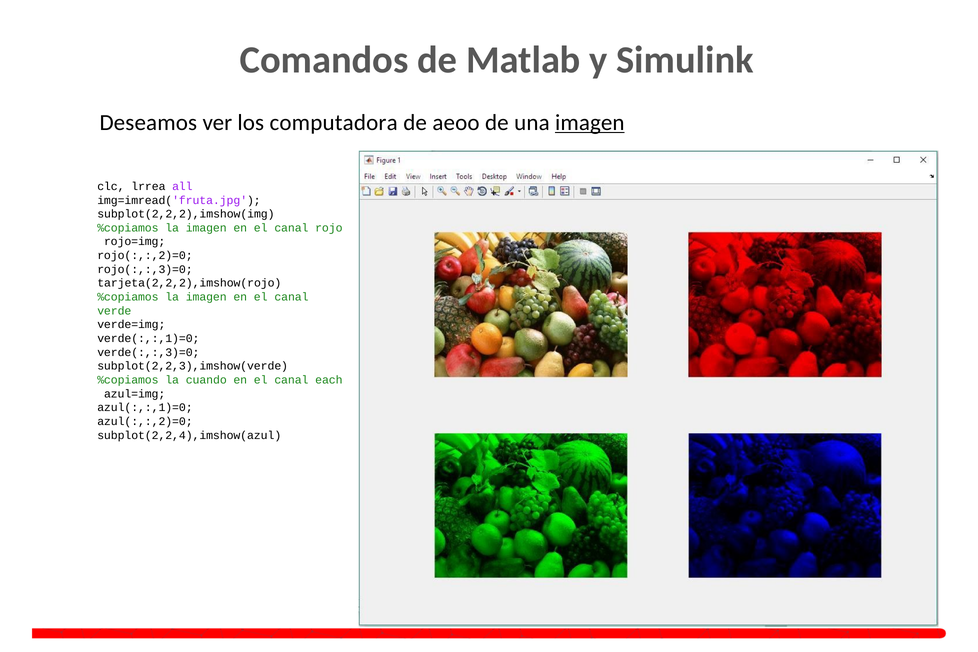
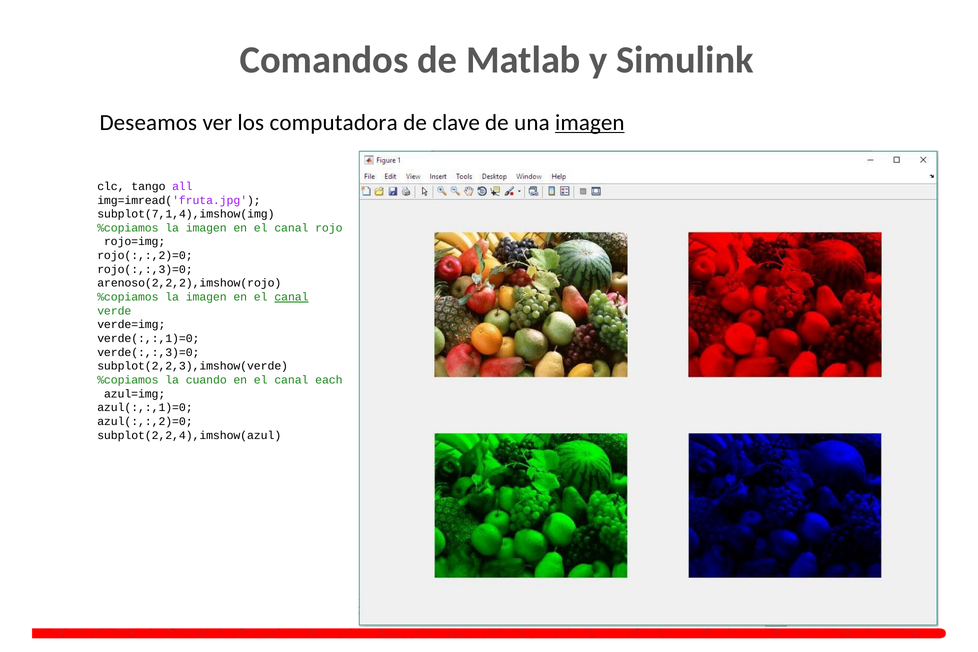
aeoo: aeoo -> clave (456, 123)
lrrea: lrrea -> tango (148, 187)
subplot(2,2,2),imshow(img: subplot(2,2,2),imshow(img -> subplot(7,1,4),imshow(img (186, 214)
tarjeta(2,2,2),imshow(rojo: tarjeta(2,2,2),imshow(rojo -> arenoso(2,2,2),imshow(rojo (189, 283)
canal underline: none -> present (291, 297)
